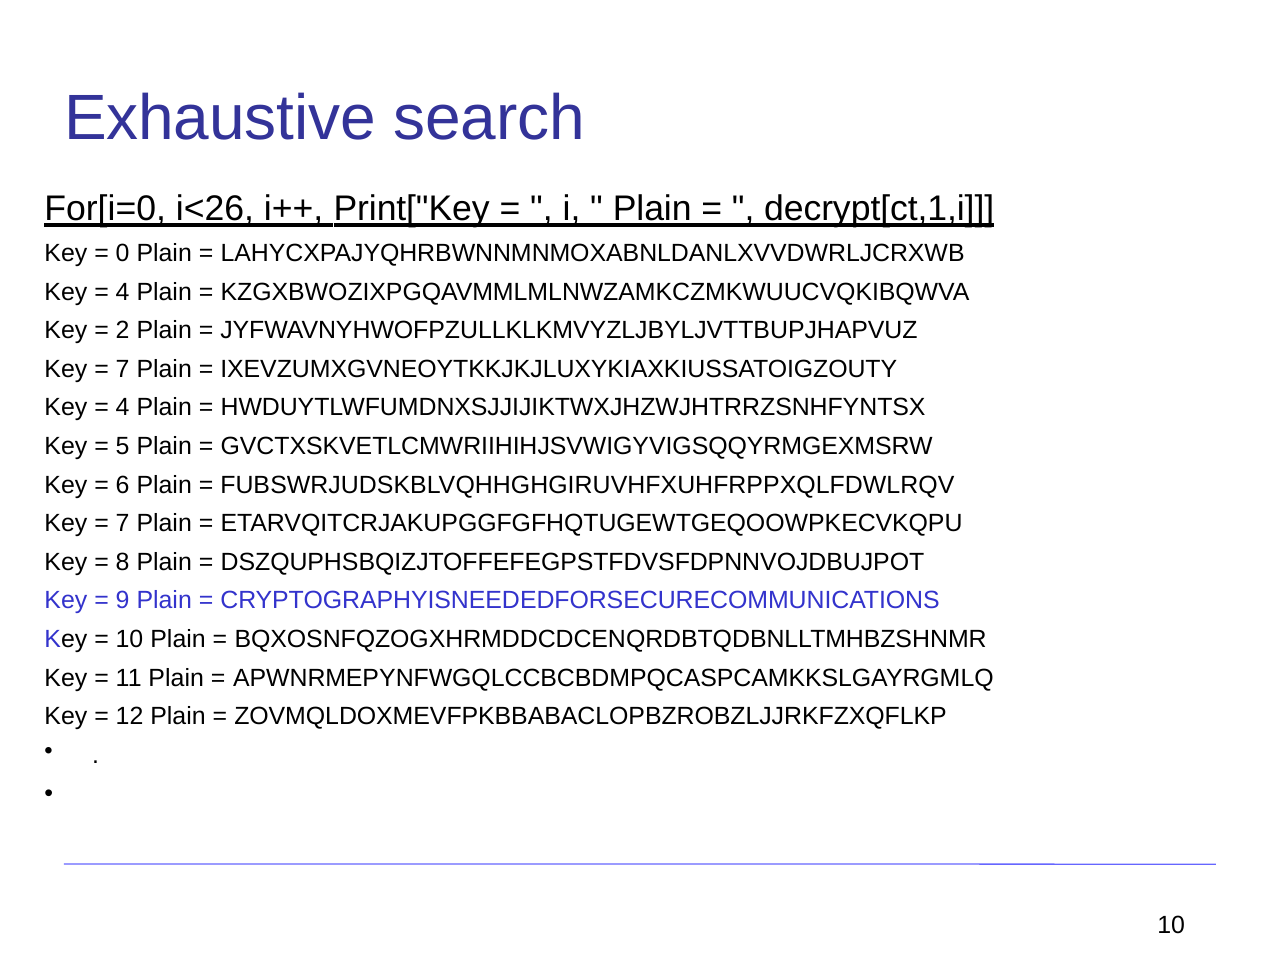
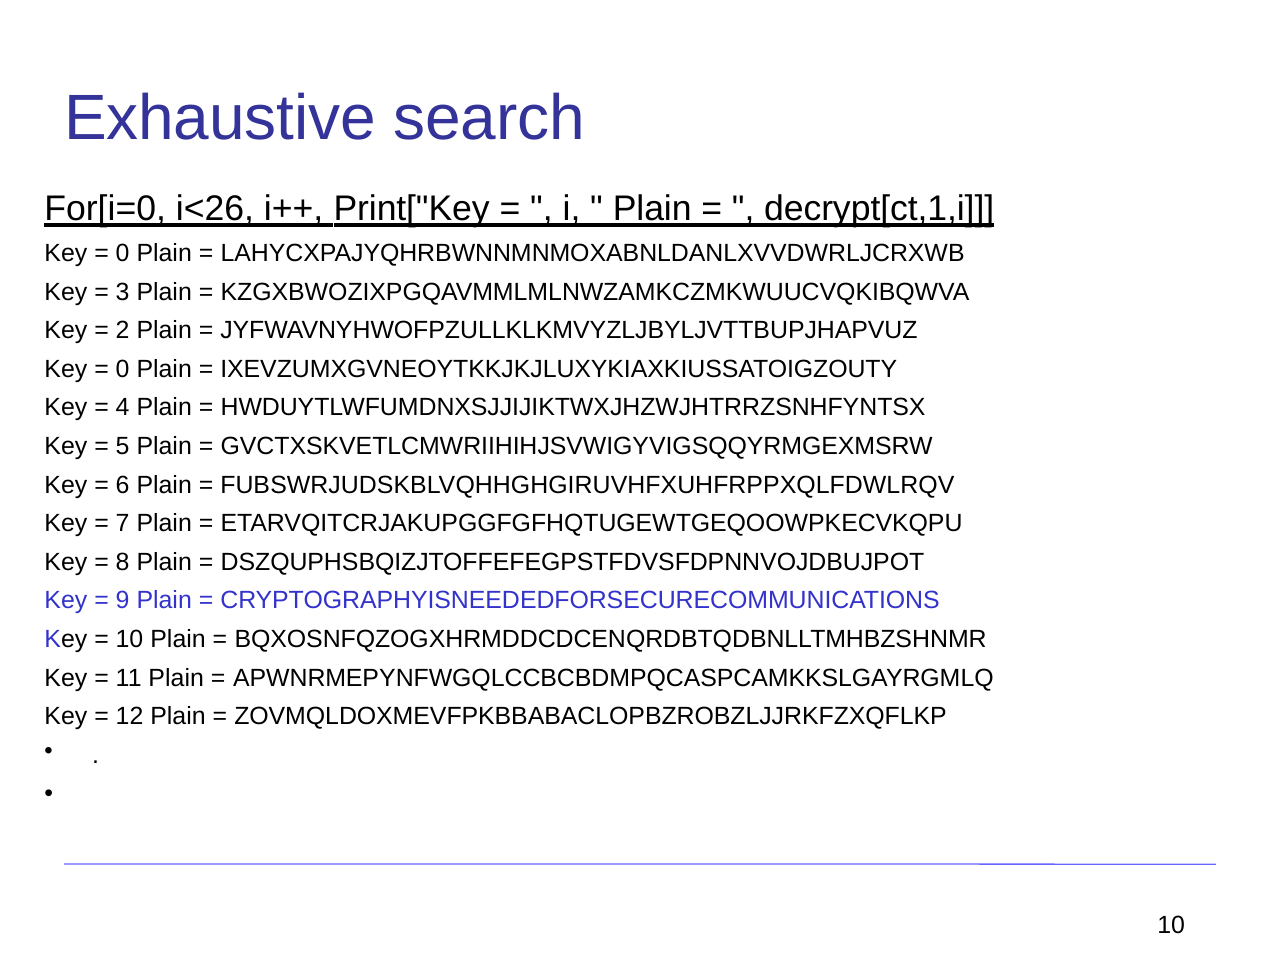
4: 4 -> 3 (123, 292)
7: 7 -> 0 (123, 369)
